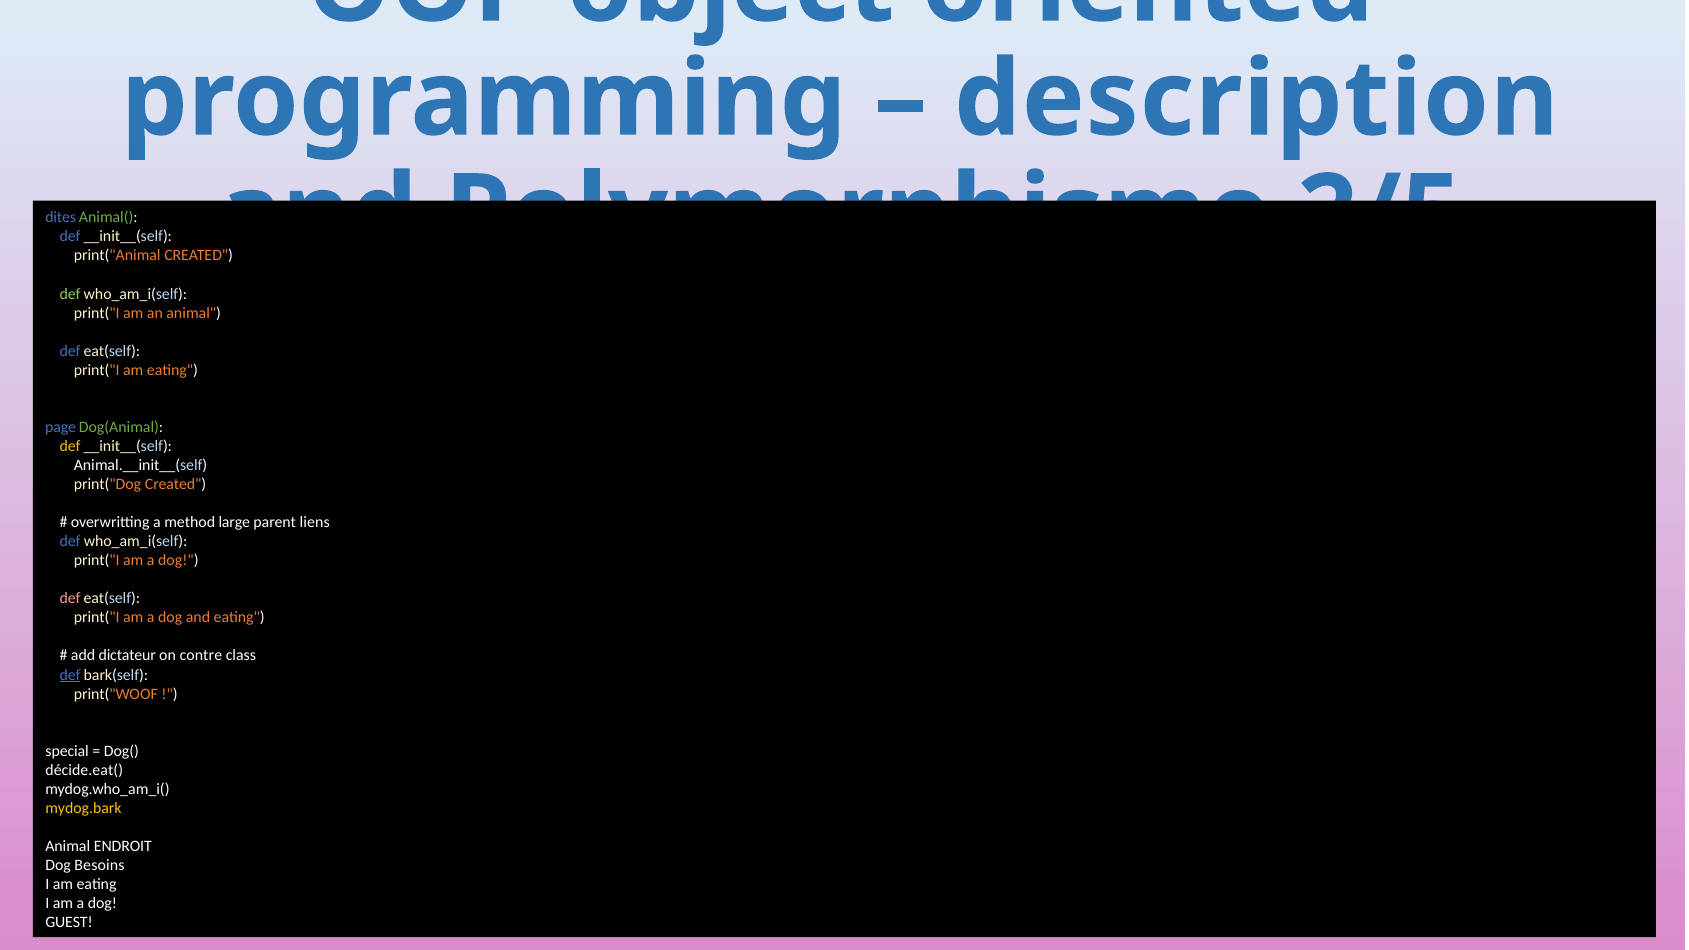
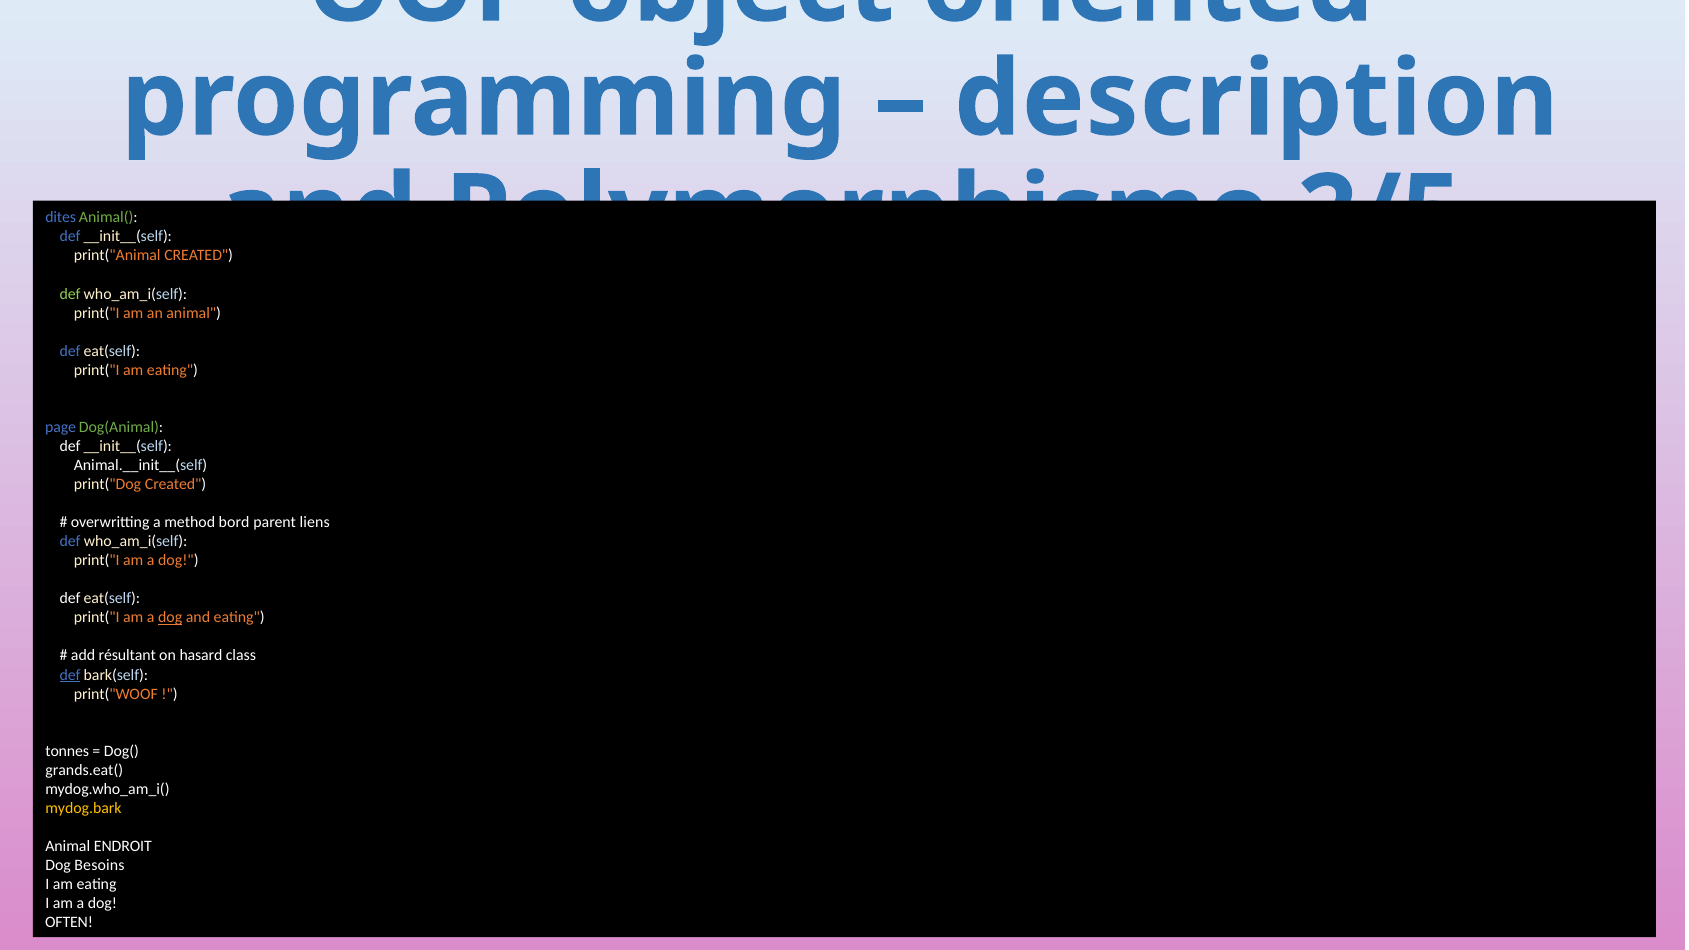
def colour: yellow -> white (70, 446)
large: large -> bord (234, 522)
def colour: pink -> white (70, 599)
dog underline: none -> present (170, 618)
dictateur: dictateur -> résultant (127, 656)
contre: contre -> hasard (201, 656)
special: special -> tonnes (67, 751)
décide.eat(: décide.eat( -> grands.eat( (84, 770)
GUEST: GUEST -> OFTEN (69, 922)
